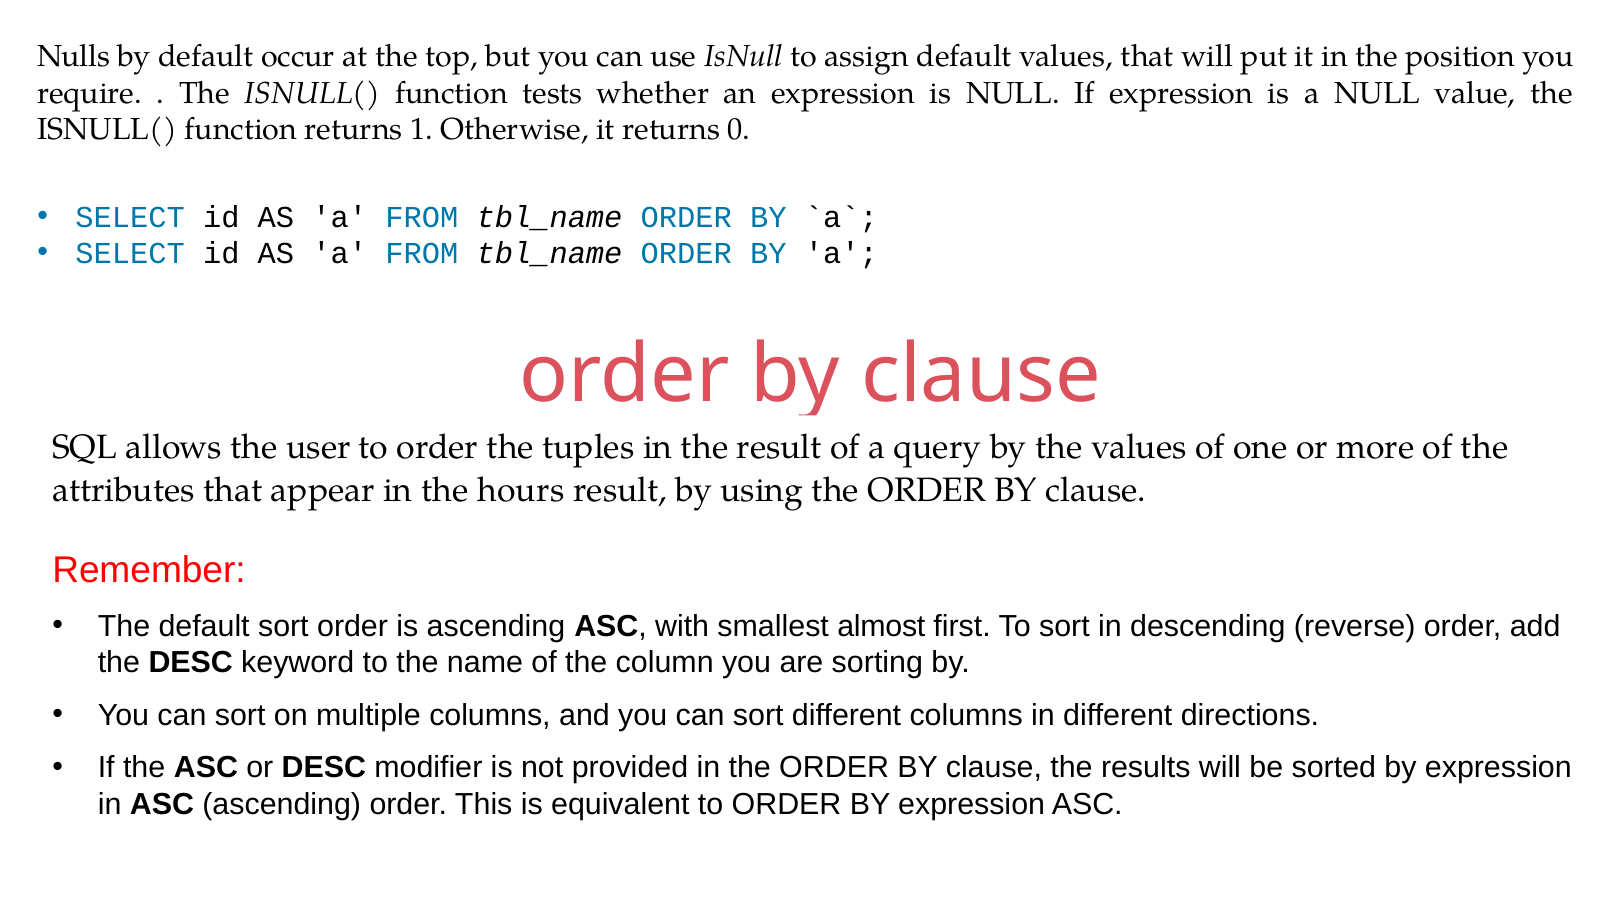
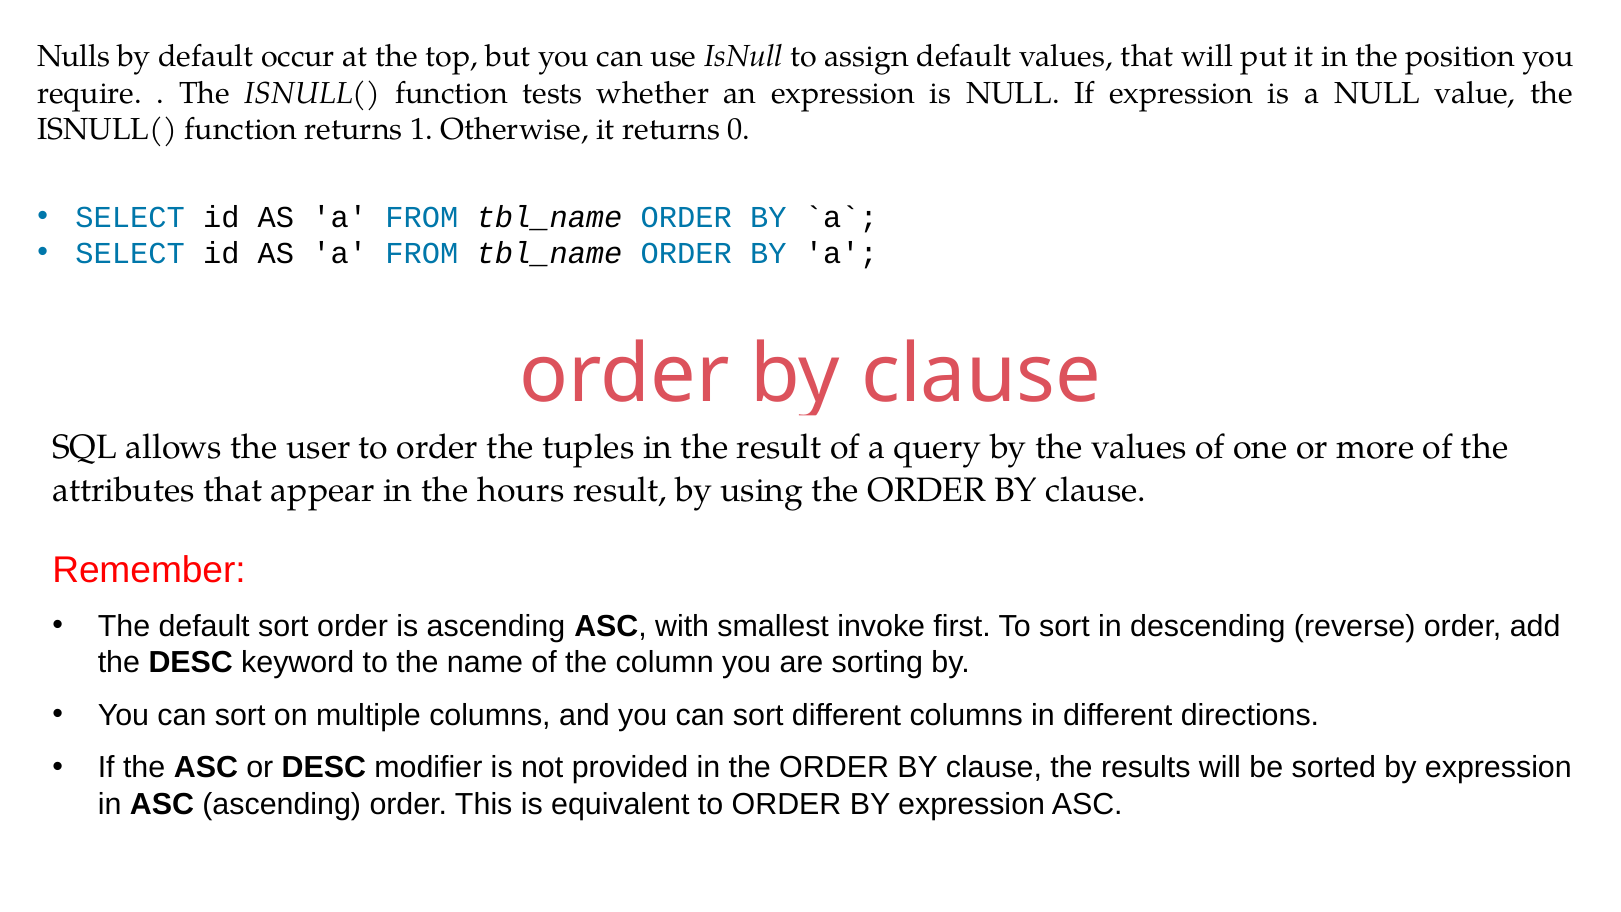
almost: almost -> invoke (881, 626)
